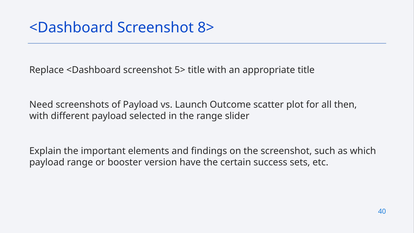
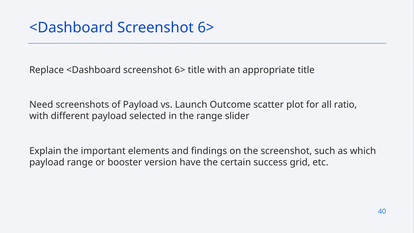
8>: 8> -> 6> (206, 28)
Replace <Dashboard screenshot 5>: 5> -> 6> (180, 70)
then: then -> ratio (346, 105)
sets: sets -> grid (300, 162)
